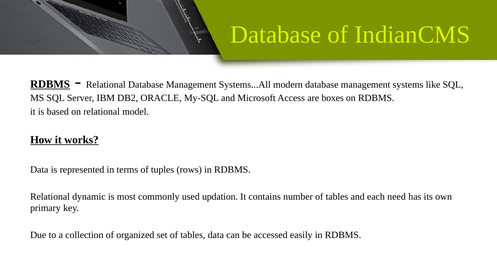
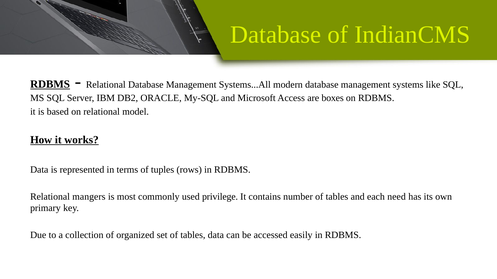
dynamic: dynamic -> mangers (89, 197)
updation: updation -> privilege (220, 197)
